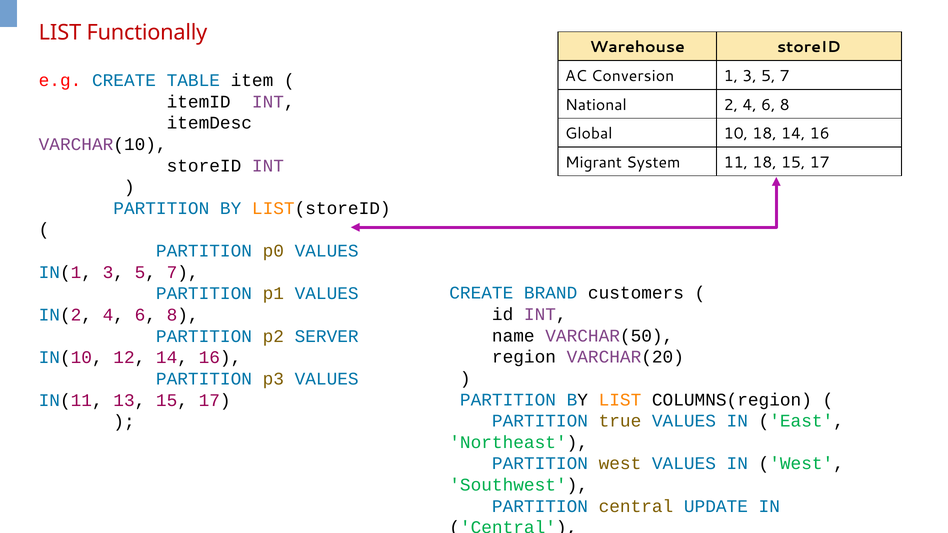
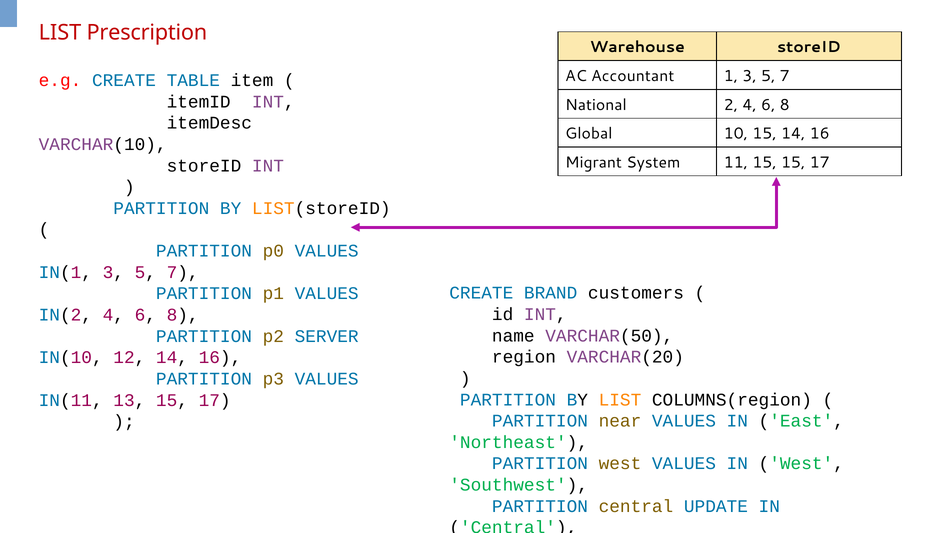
Functionally: Functionally -> Prescription (147, 33)
Conversion: Conversion -> Accountant (633, 76)
10 18: 18 -> 15 (765, 134)
11 18: 18 -> 15 (765, 163)
true: true -> near (620, 421)
